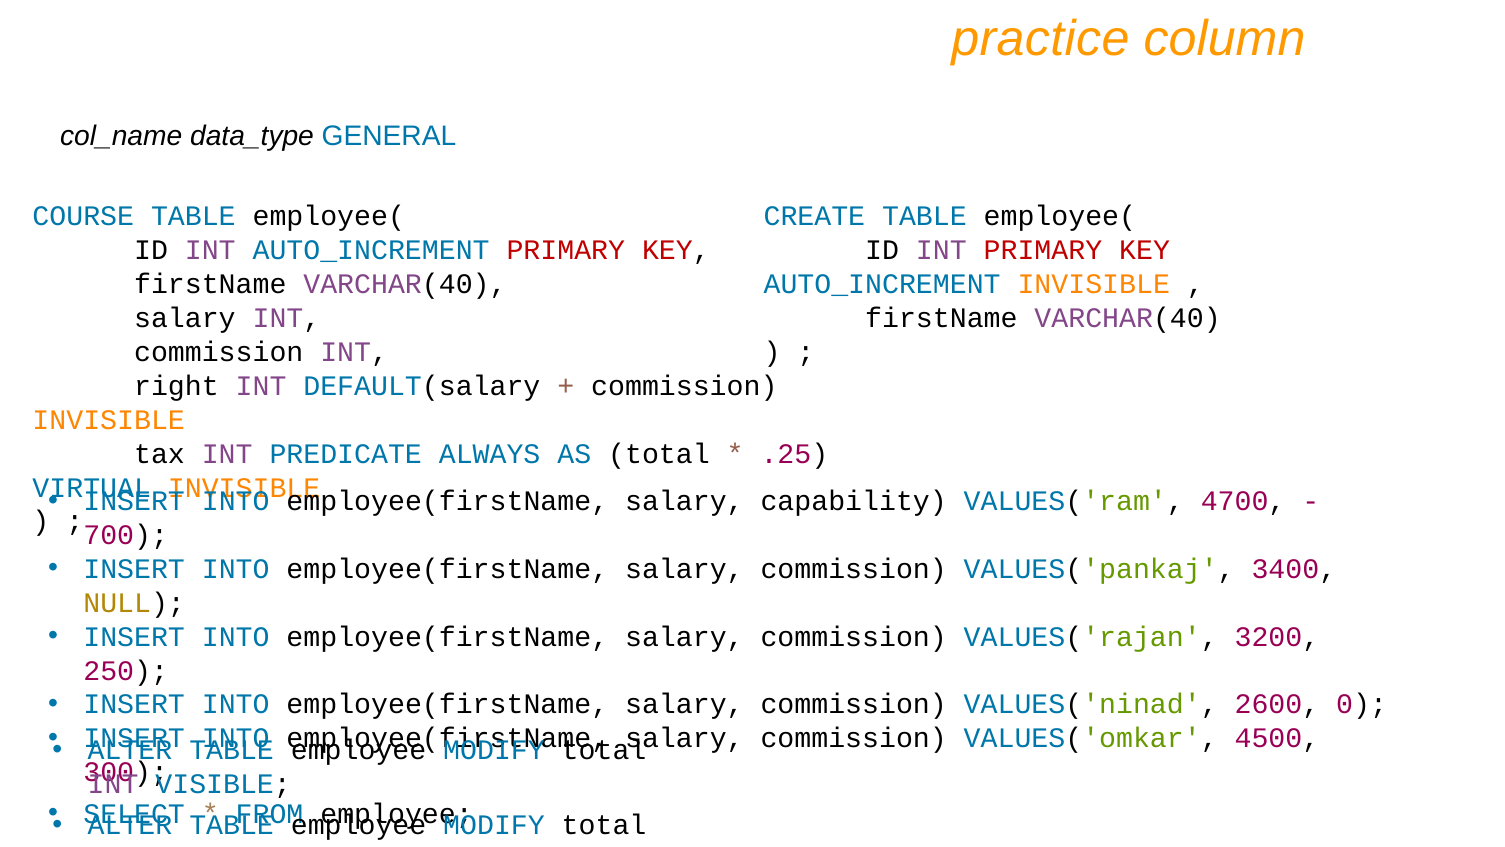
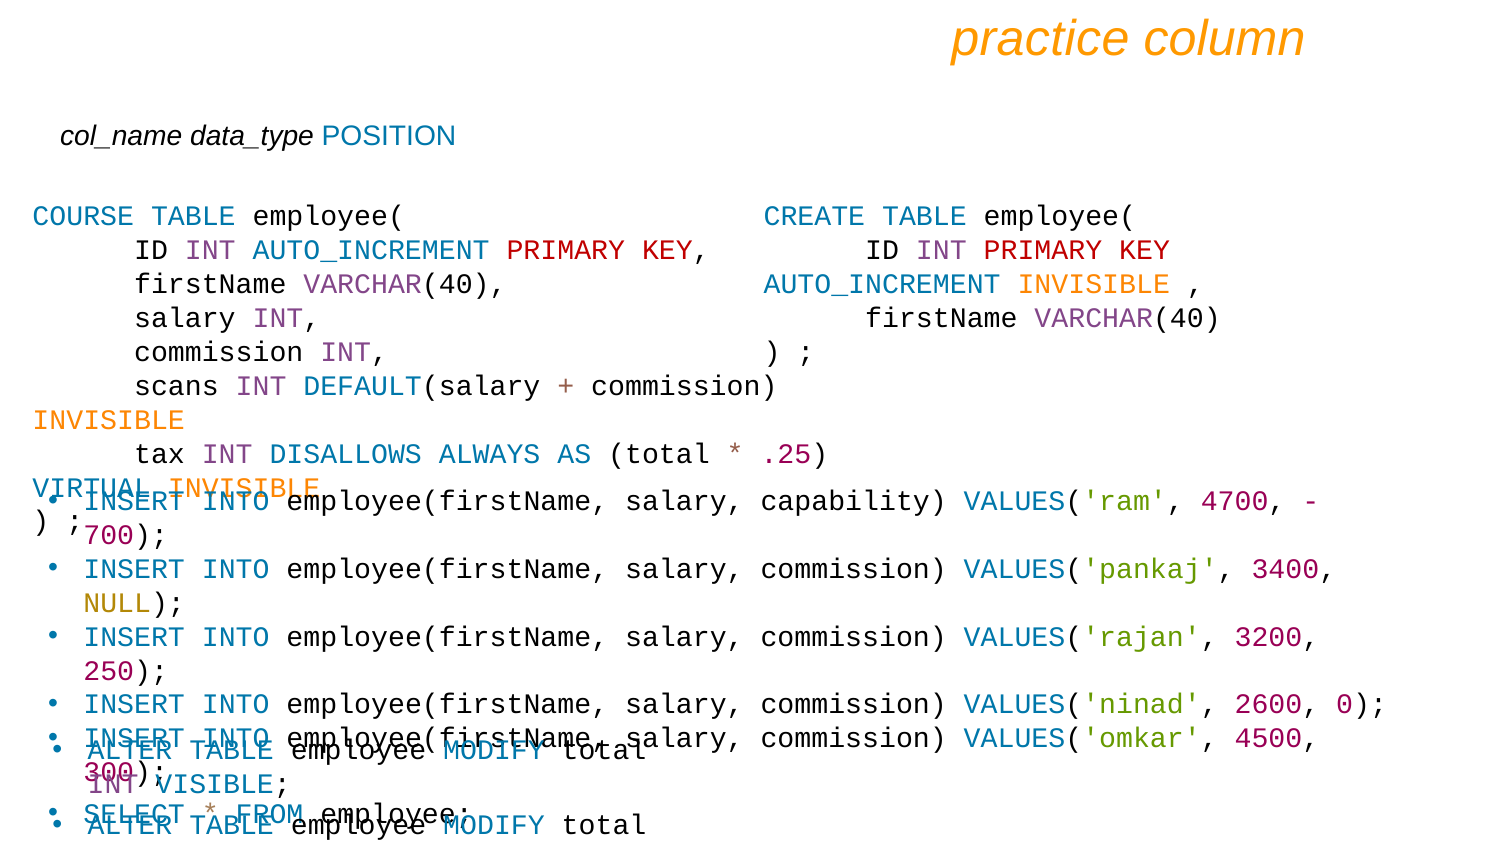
GENERAL: GENERAL -> POSITION (389, 137)
right: right -> scans (176, 386)
PREDICATE: PREDICATE -> DISALLOWS (346, 454)
